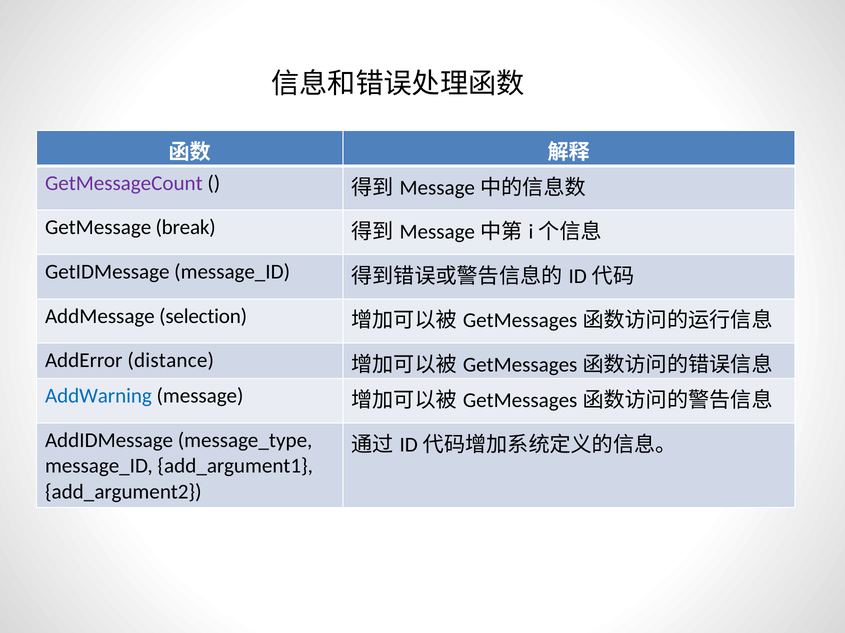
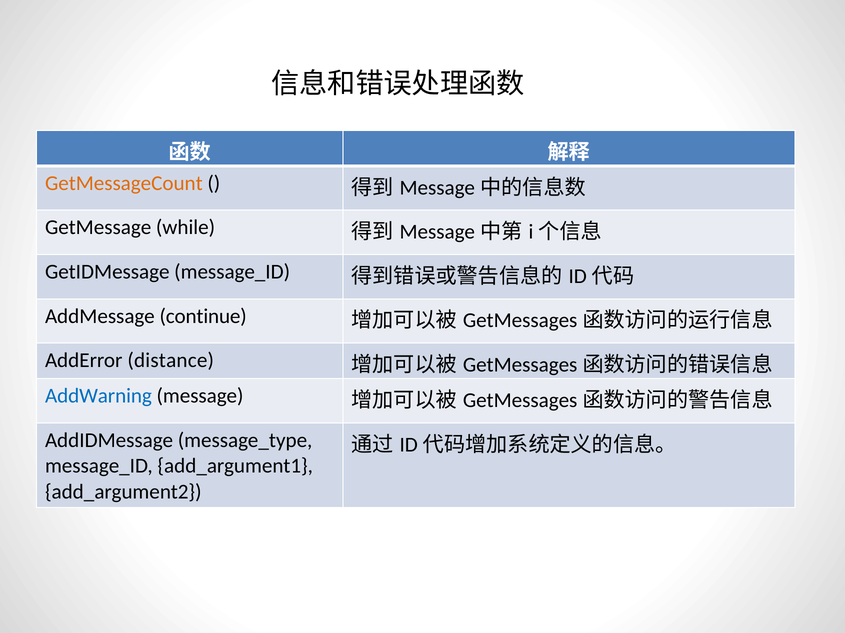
GetMessageCount colour: purple -> orange (124, 183)
break: break -> while (186, 228)
selection: selection -> continue (203, 317)
